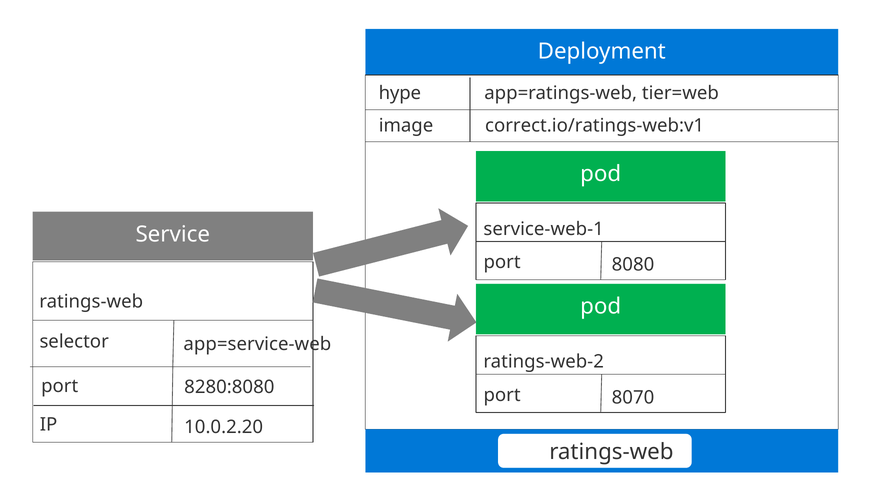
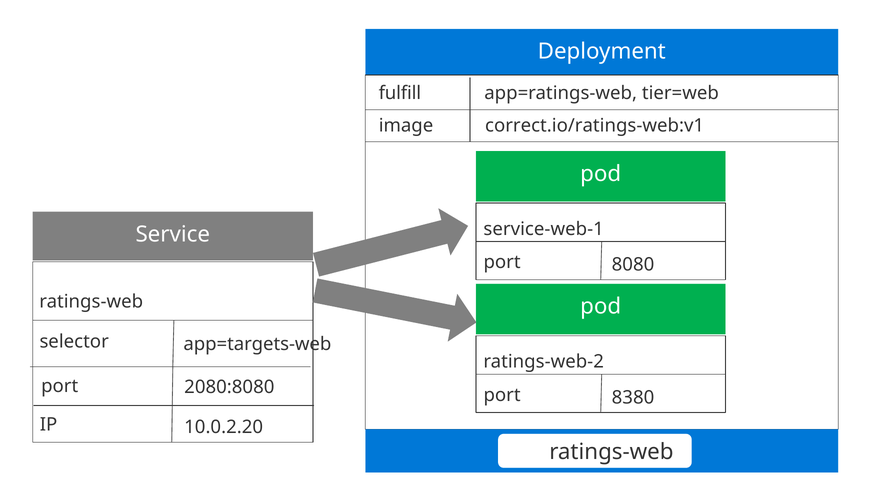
hype: hype -> fulfill (400, 93)
app=service-web: app=service-web -> app=targets-web (257, 344)
8280:8080: 8280:8080 -> 2080:8080 (229, 387)
8070: 8070 -> 8380 (633, 398)
